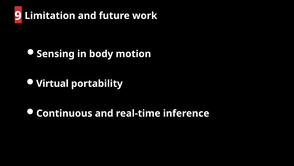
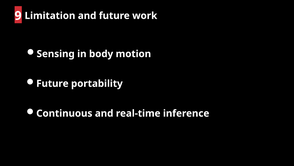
Virtual: Virtual -> Future (52, 83)
